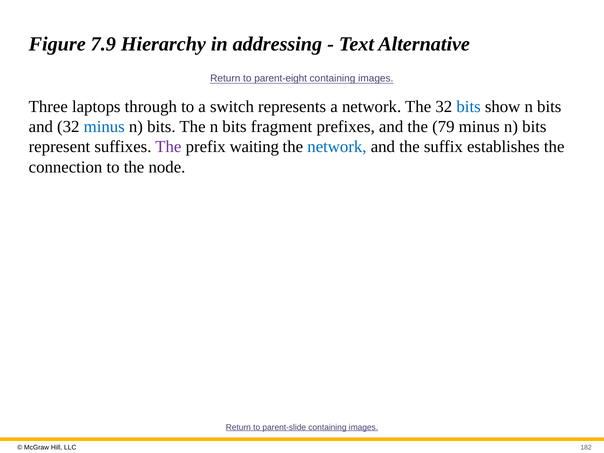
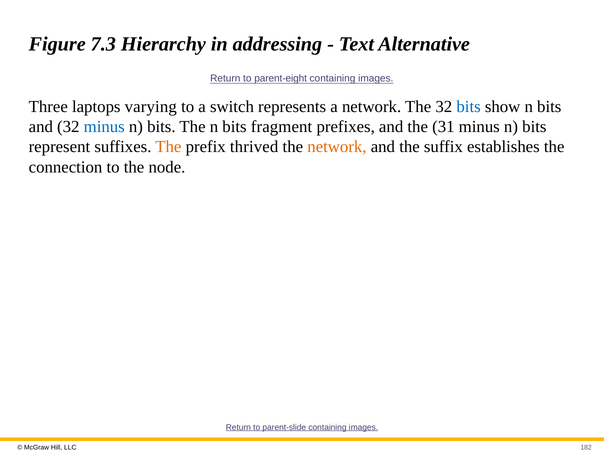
7.9: 7.9 -> 7.3 (103, 44)
through: through -> varying (151, 107)
79: 79 -> 31 (443, 127)
The colour: purple -> orange (168, 147)
waiting: waiting -> thrived (254, 147)
network colour: blue -> orange (337, 147)
